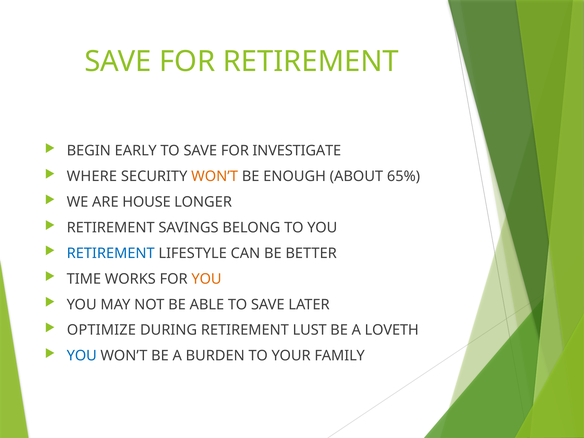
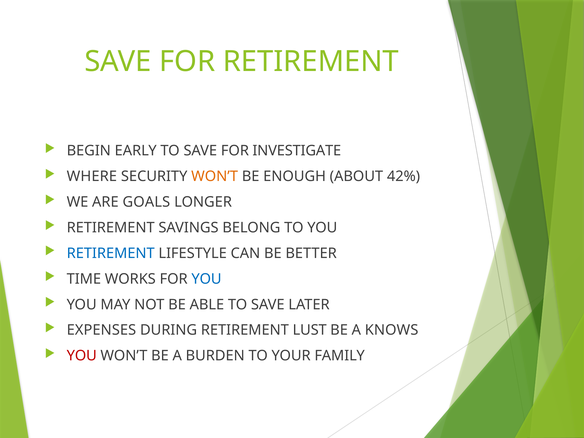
65%: 65% -> 42% (404, 176)
HOUSE: HOUSE -> GOALS (146, 202)
YOU colour: orange -> blue (206, 279)
OPTIMIZE: OPTIMIZE -> EXPENSES (101, 330)
LOVETH: LOVETH -> KNOWS (392, 330)
YOU colour: blue -> red (82, 356)
